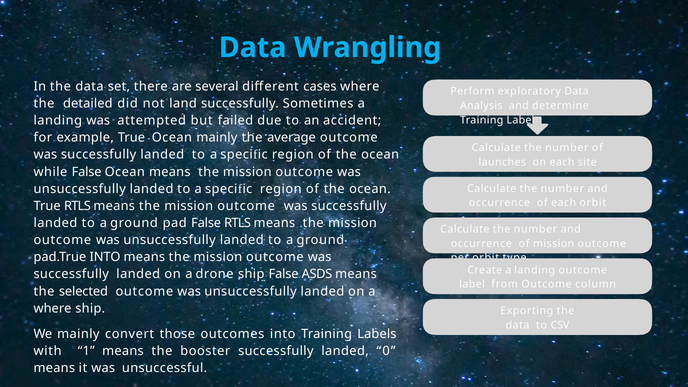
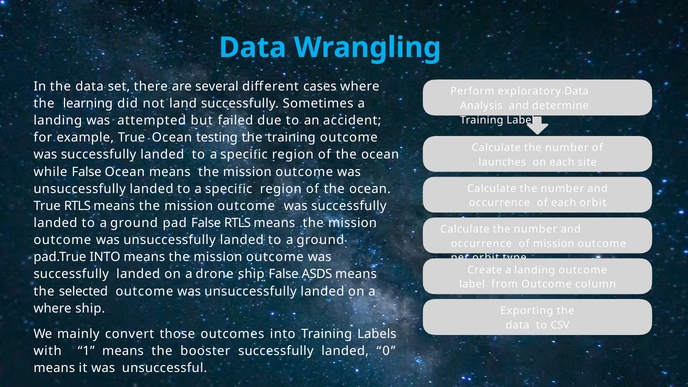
detailed: detailed -> learning (88, 104)
Ocean mainly: mainly -> testing (217, 138)
the average: average -> training (291, 138)
